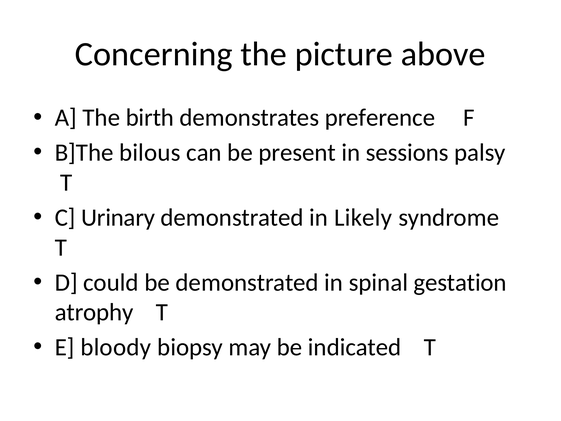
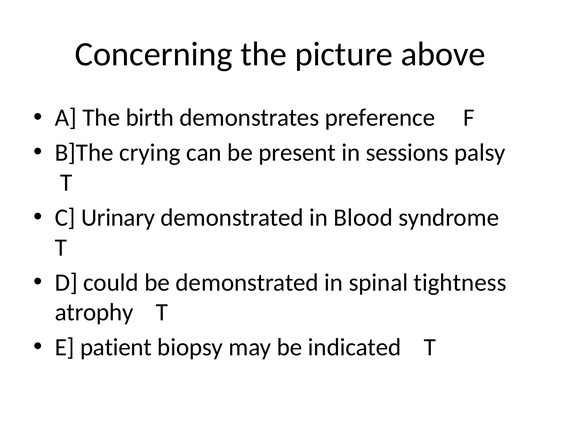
bilous: bilous -> crying (150, 153)
Likely: Likely -> Blood (363, 217)
gestation: gestation -> tightness (460, 282)
bloody: bloody -> patient (116, 347)
